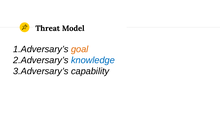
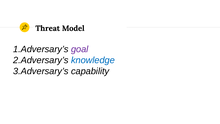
goal colour: orange -> purple (80, 49)
